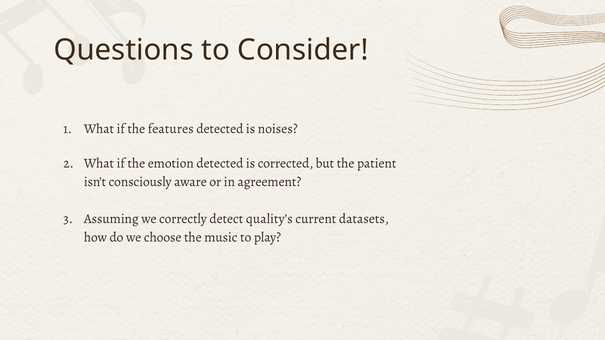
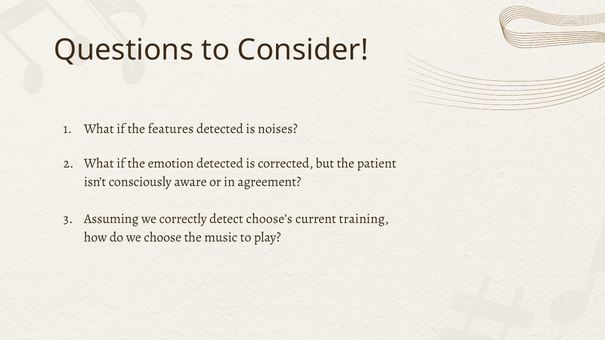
quality’s: quality’s -> choose’s (269, 219)
datasets: datasets -> training (364, 219)
